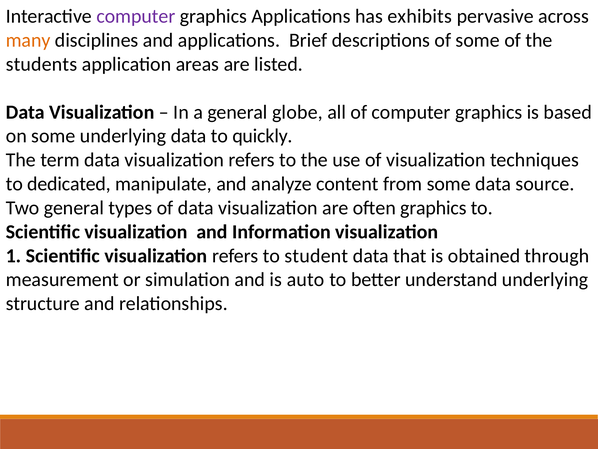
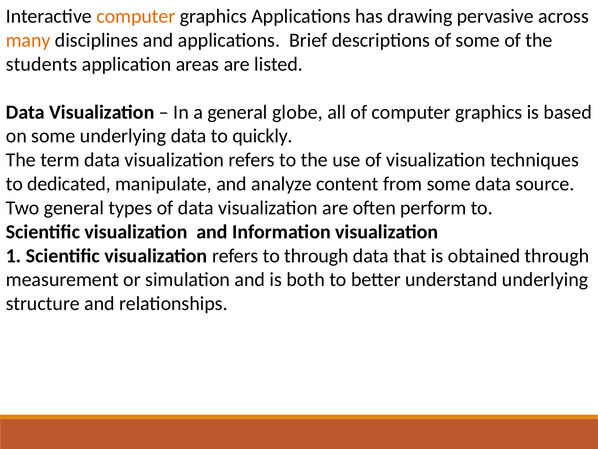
computer colour: purple -> orange (136, 16)
exhibits: exhibits -> drawing (420, 16)
often graphics: graphics -> perform (433, 208)
to student: student -> through (316, 255)
auto: auto -> both (306, 279)
